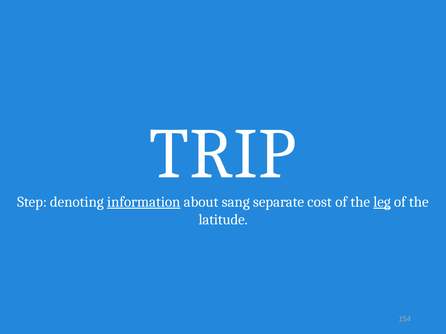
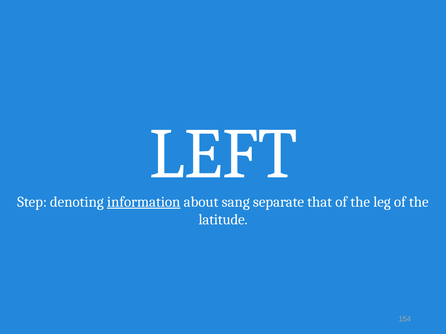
TRIP: TRIP -> LEFT (223, 154)
cost: cost -> that (320, 202)
leg underline: present -> none (382, 202)
